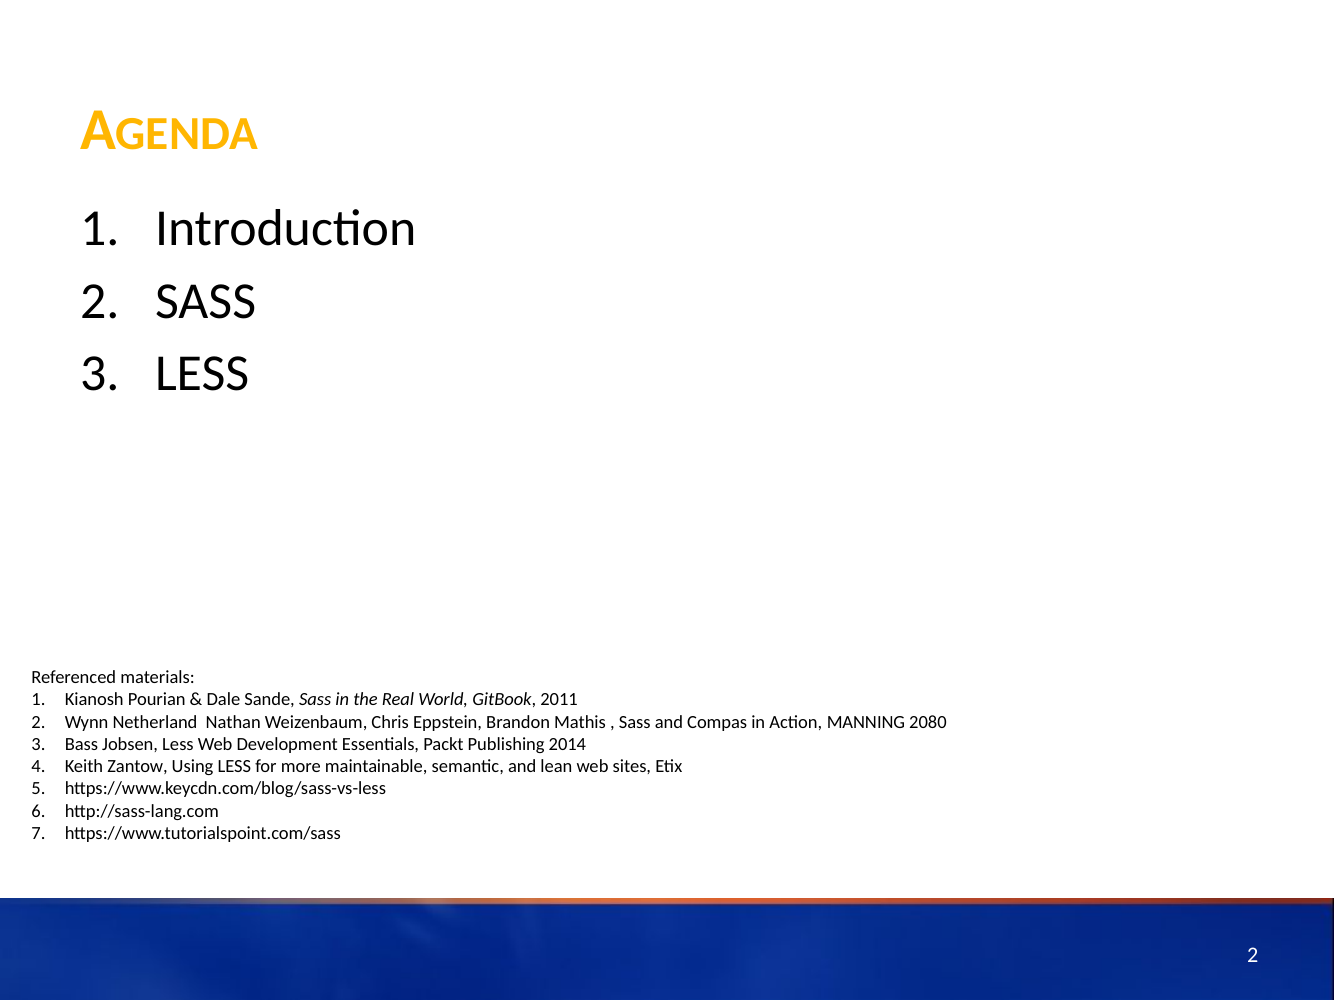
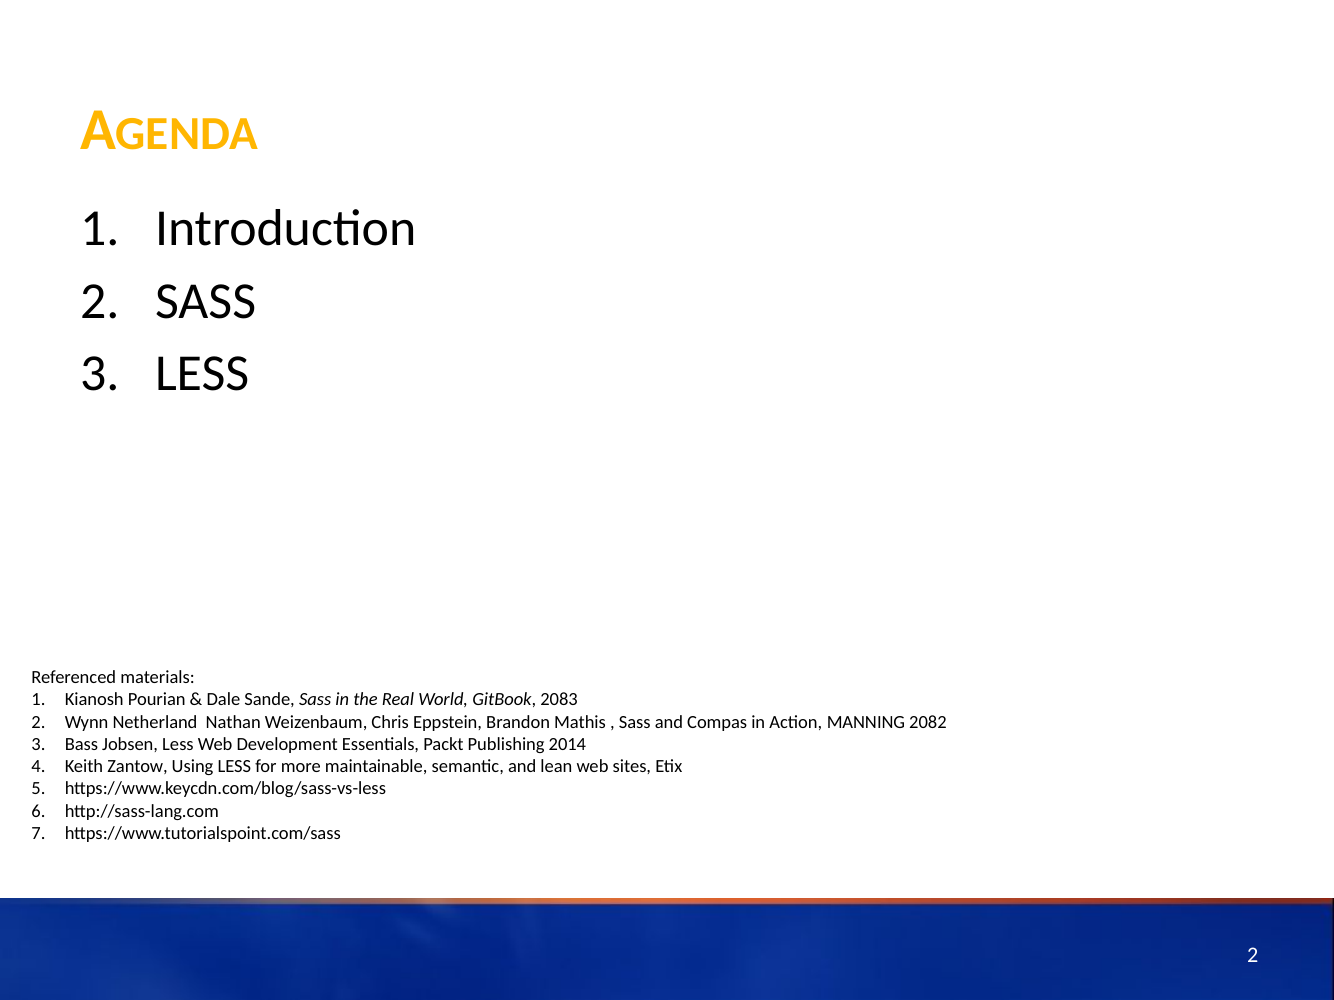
2011: 2011 -> 2083 (559, 700)
2080: 2080 -> 2082 (928, 722)
